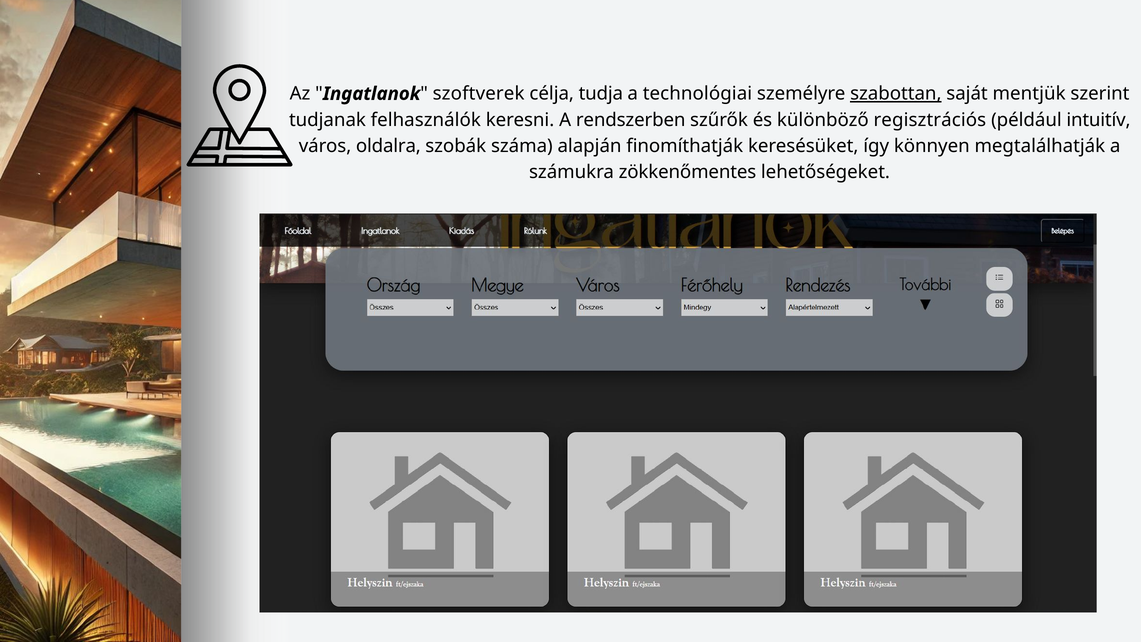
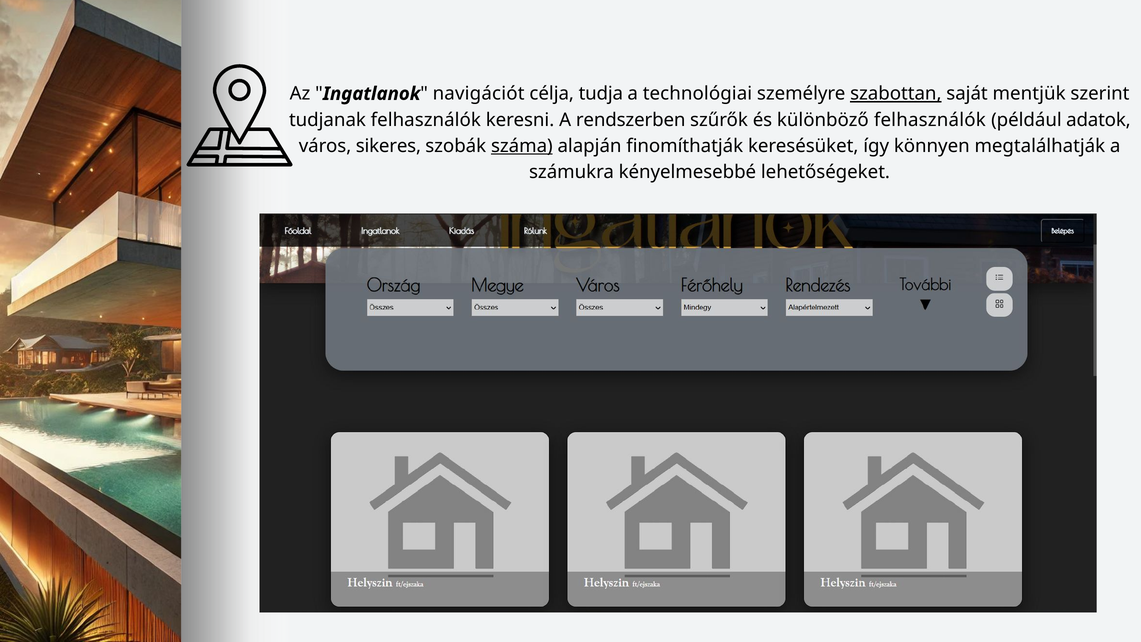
szoftverek: szoftverek -> navigációt (479, 94)
különböző regisztrációs: regisztrációs -> felhasználók (930, 120)
intuitív: intuitív -> adatok (1098, 120)
oldalra: oldalra -> sikeres (388, 146)
száma underline: none -> present (522, 146)
zökkenőmentes: zökkenőmentes -> kényelmesebbé (687, 172)
